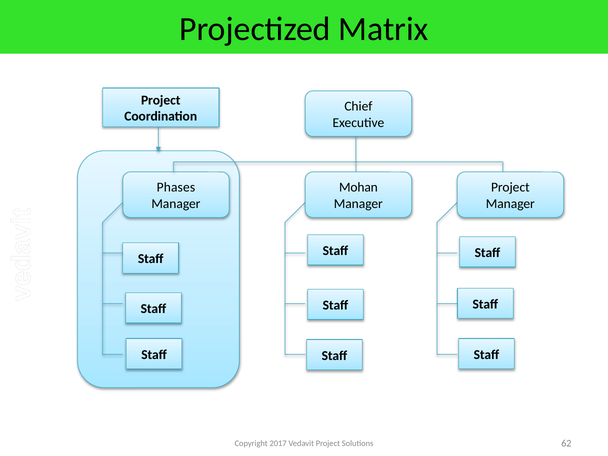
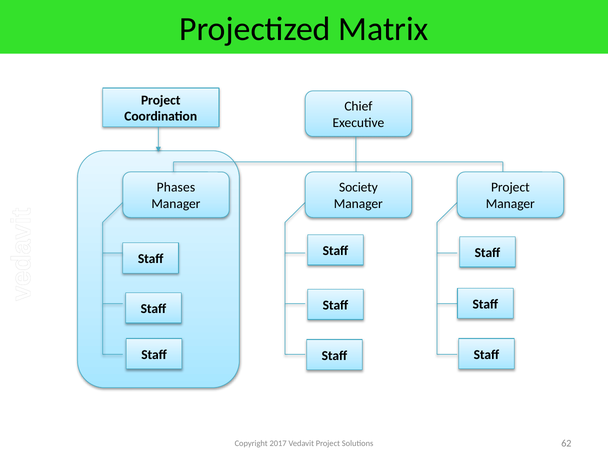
Mohan: Mohan -> Society (358, 188)
